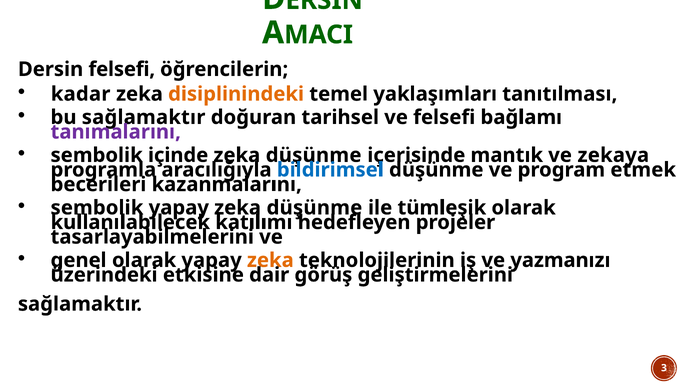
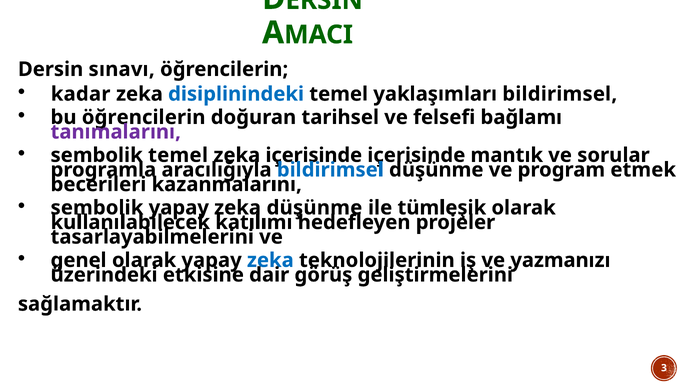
Dersin felsefi: felsefi -> sınavı (122, 69)
disiplinindeki colour: orange -> blue (236, 94)
yaklaşımları tanıtılması: tanıtılması -> bildirimsel (560, 94)
bu sağlamaktır: sağlamaktır -> öğrencilerin (144, 117)
sembolik içinde: içinde -> temel (178, 155)
düşünme: düşünme -> içerisinde (314, 155)
zekaya: zekaya -> sorular (613, 155)
zeka colour: orange -> blue (270, 261)
